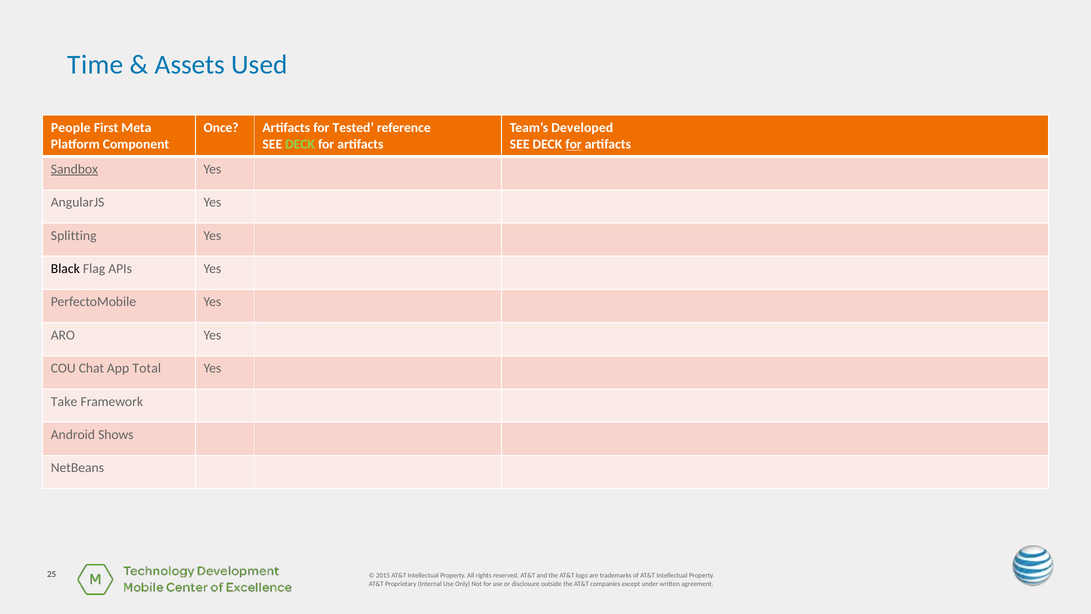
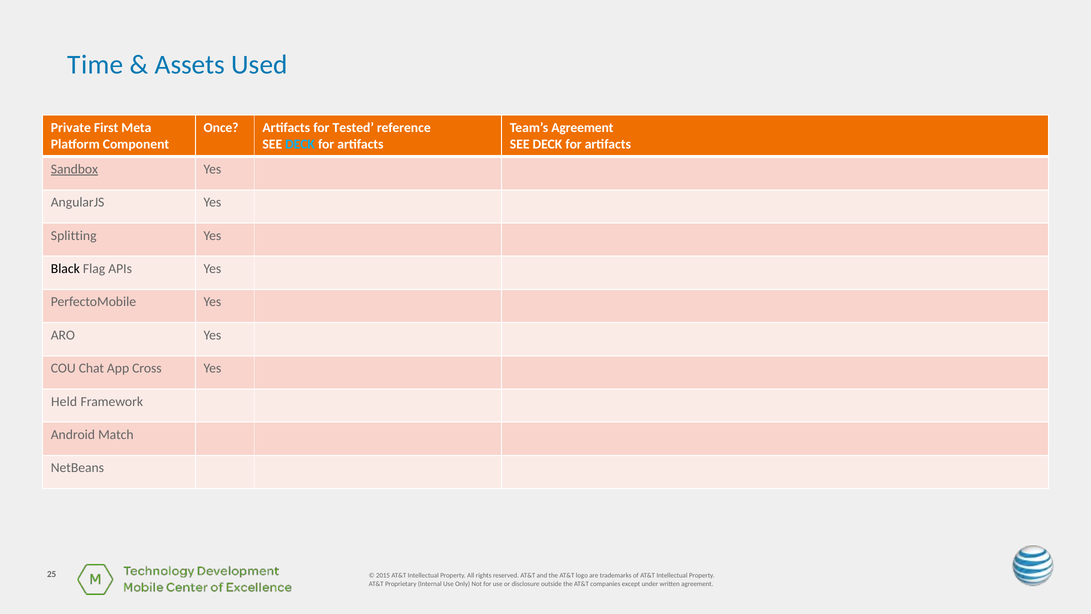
People: People -> Private (71, 128)
Team’s Developed: Developed -> Agreement (582, 128)
DECK colour: light green -> light blue (300, 144)
for underline: present -> none (574, 144)
Total: Total -> Cross (147, 369)
Take: Take -> Held (64, 402)
Shows: Shows -> Match (116, 435)
